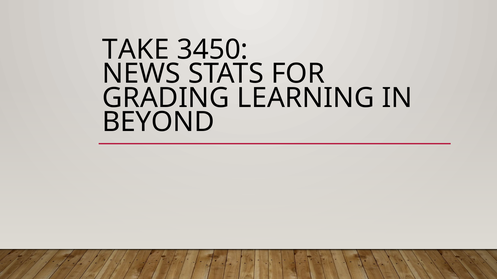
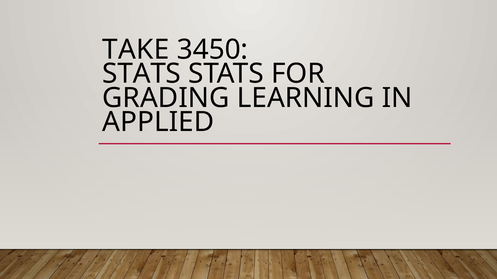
NEWS: NEWS -> STATS (142, 74)
BEYOND: BEYOND -> APPLIED (158, 122)
